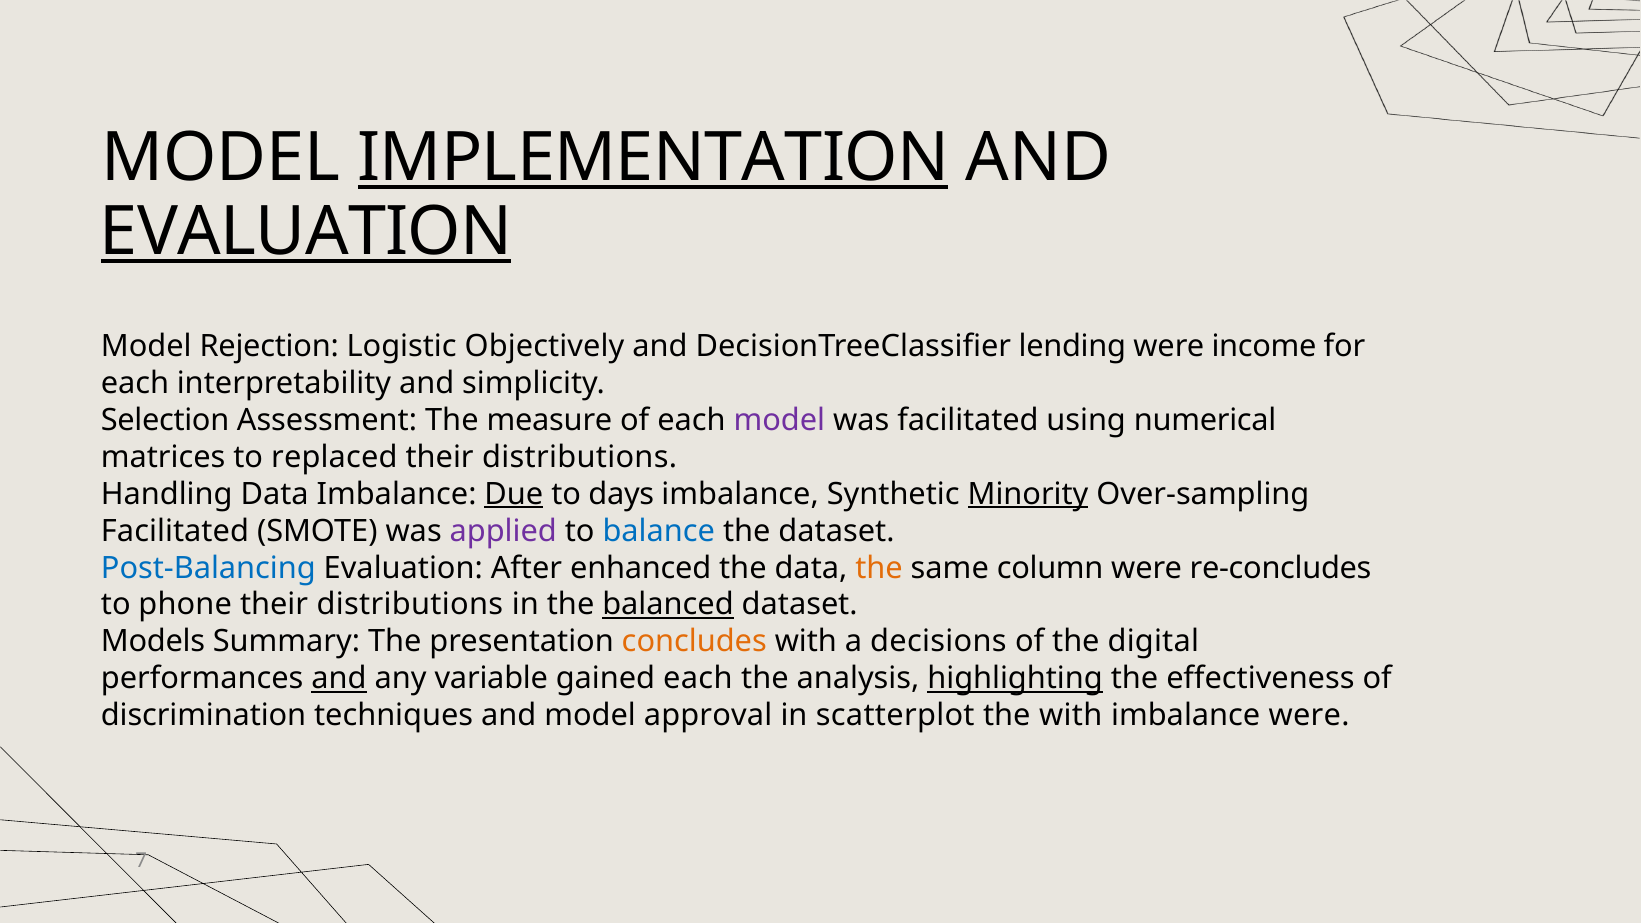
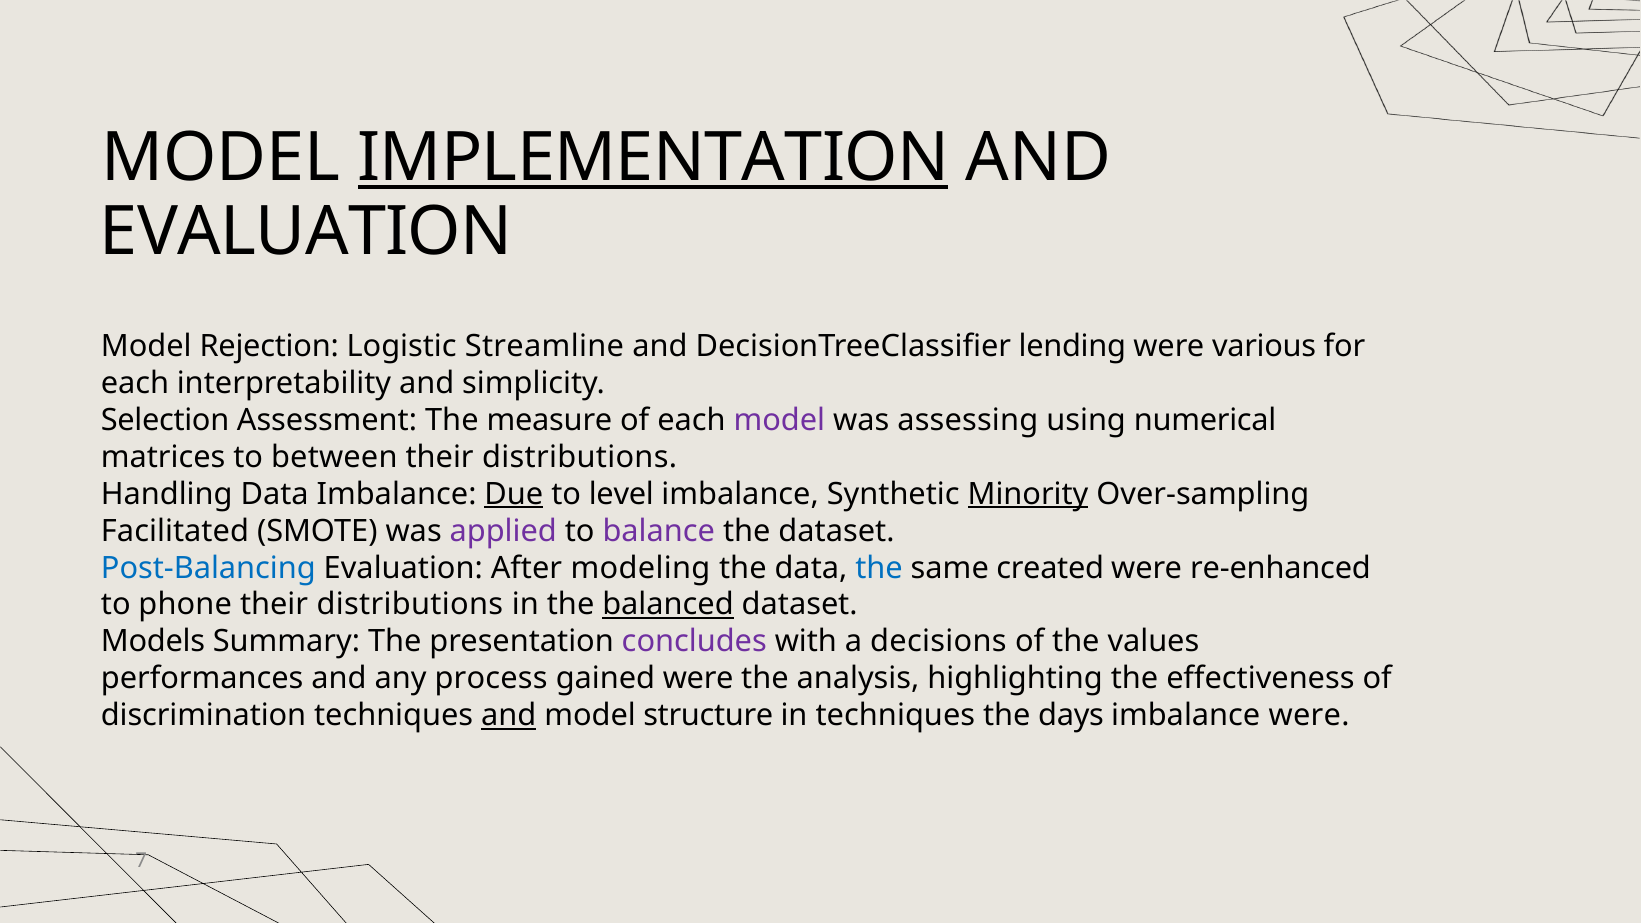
EVALUATION underline: present -> none (306, 232)
Objectively: Objectively -> Streamline (544, 346)
income: income -> various (1264, 346)
was facilitated: facilitated -> assessing (968, 420)
replaced: replaced -> between (334, 457)
days: days -> level (621, 494)
balance colour: blue -> purple (659, 531)
enhanced: enhanced -> modeling (640, 568)
the colour: orange -> blue (879, 568)
column: column -> created (1050, 568)
re-concludes: re-concludes -> re-enhanced (1281, 568)
concludes colour: orange -> purple (694, 642)
digital: digital -> values (1153, 642)
and underline: present -> none (339, 679)
variable: variable -> process (491, 679)
gained each: each -> were (698, 679)
highlighting underline: present -> none (1015, 679)
and underline: none -> present (509, 716)
approval: approval -> structure (708, 716)
in scatterplot: scatterplot -> techniques (895, 716)
the with: with -> days (1071, 716)
